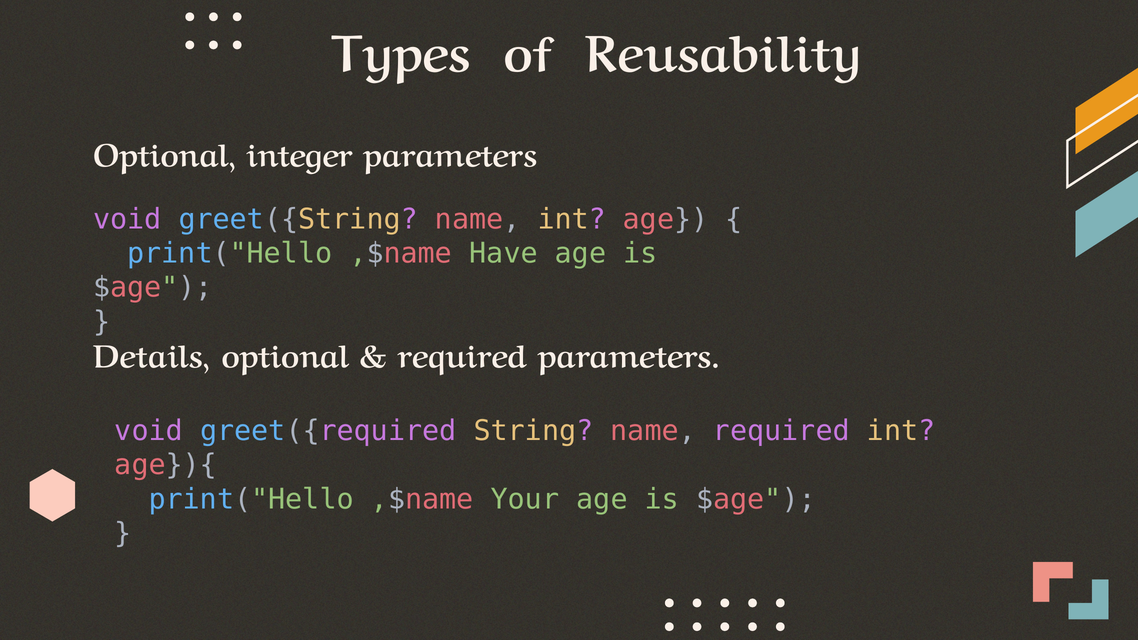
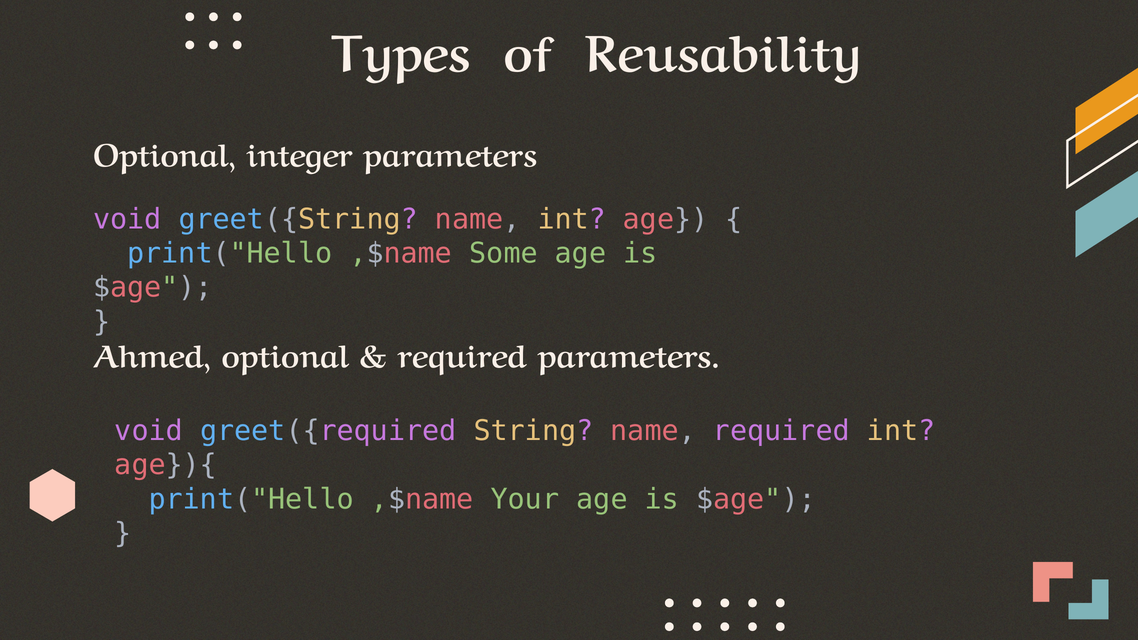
Have: Have -> Some (504, 254)
Details: Details -> Ahmed (152, 357)
